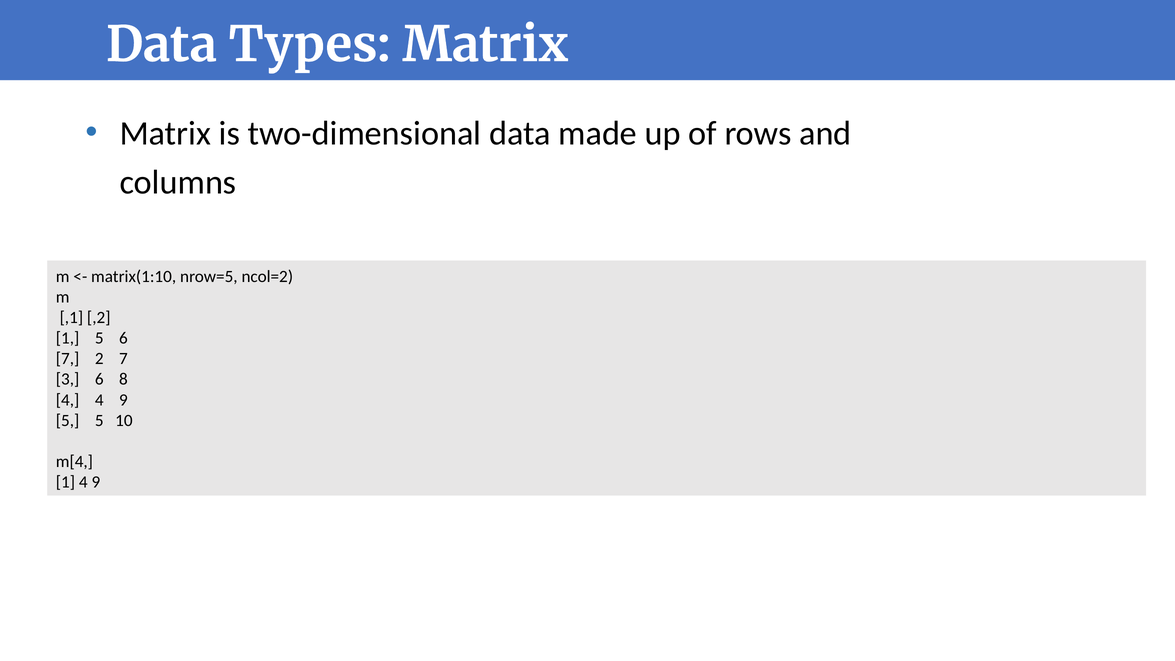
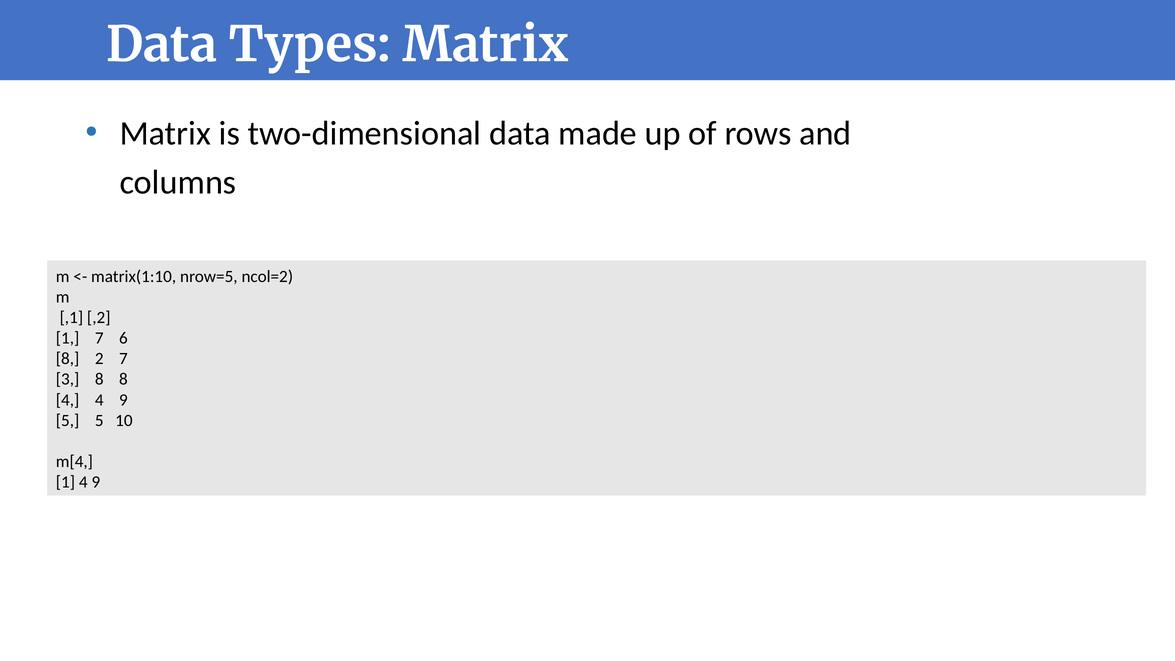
1 5: 5 -> 7 (99, 338)
7: 7 -> 8 (68, 359)
3 6: 6 -> 8 (99, 379)
